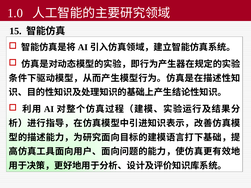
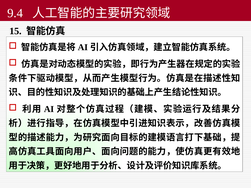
1.0: 1.0 -> 9.4 (15, 13)
